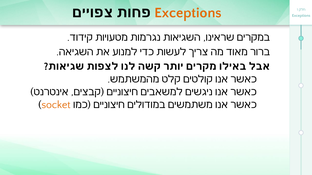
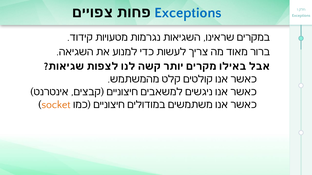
Exceptions colour: orange -> blue (188, 13)
